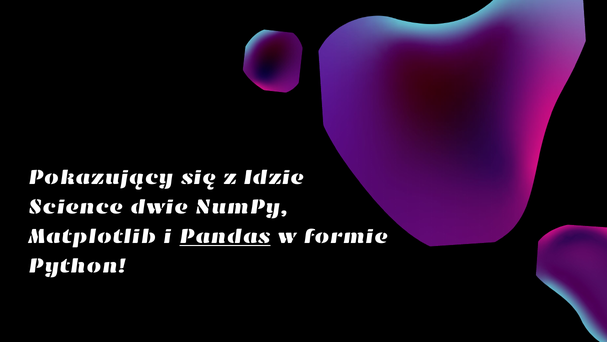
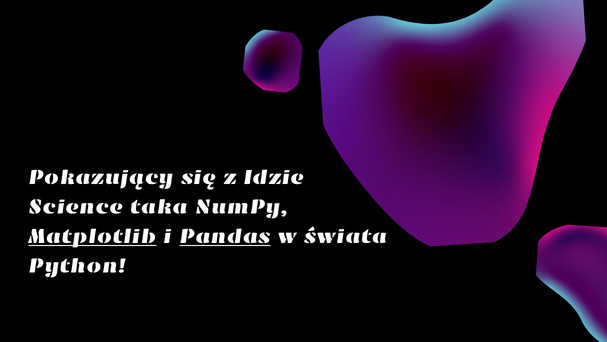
dwie: dwie -> taka (159, 206)
Matplotlib underline: none -> present (92, 236)
formie: formie -> świata (346, 236)
